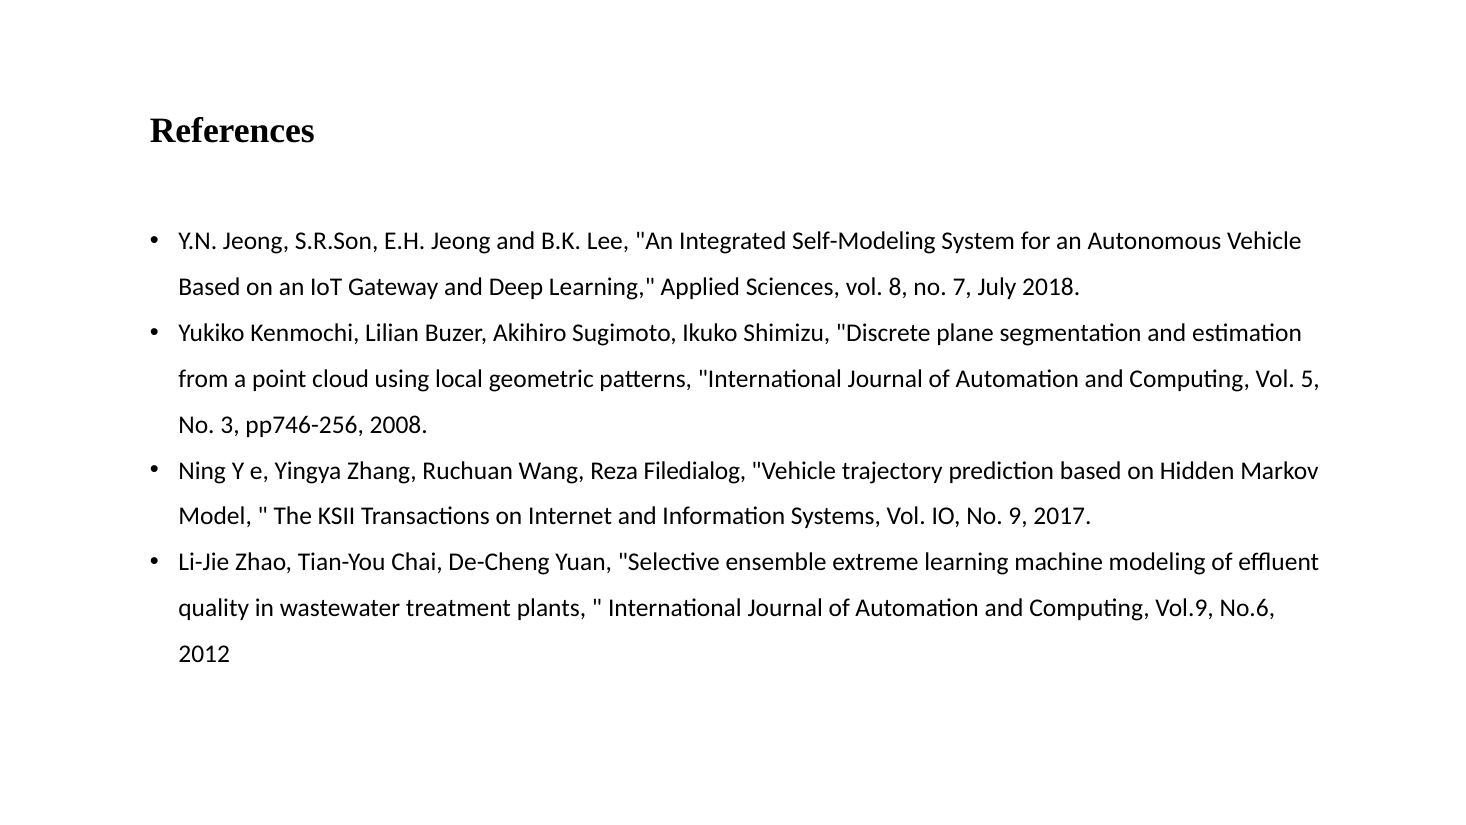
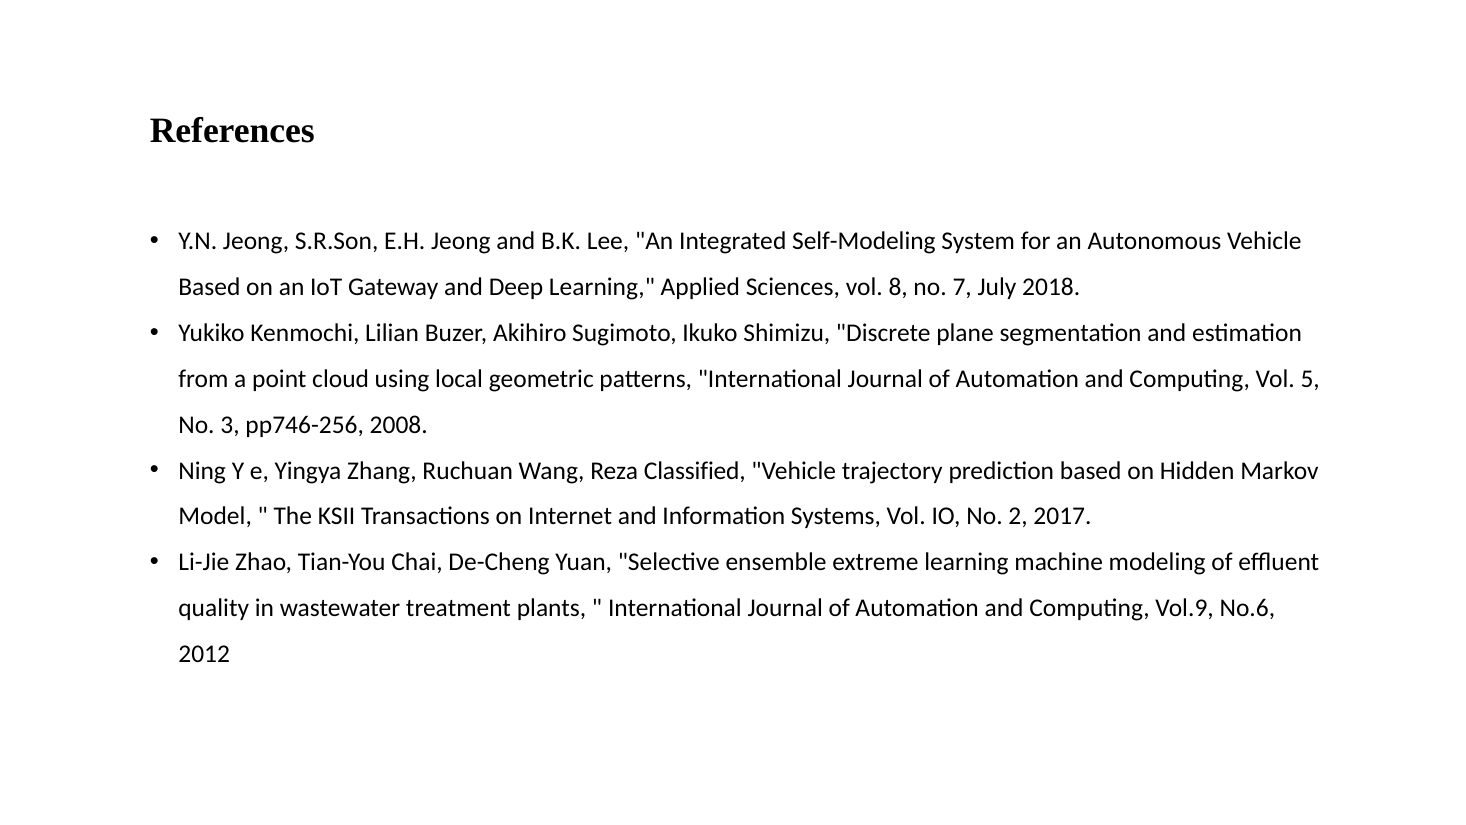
Filedialog: Filedialog -> Classified (695, 470)
9: 9 -> 2 (1018, 516)
